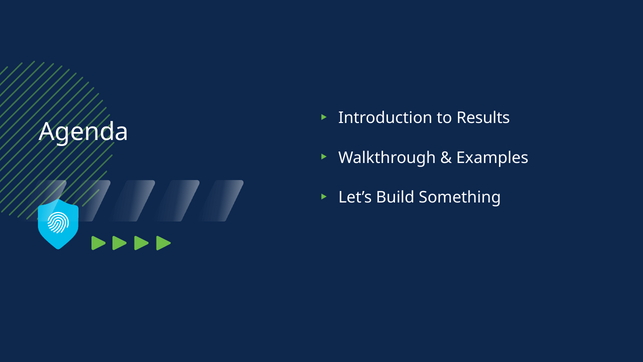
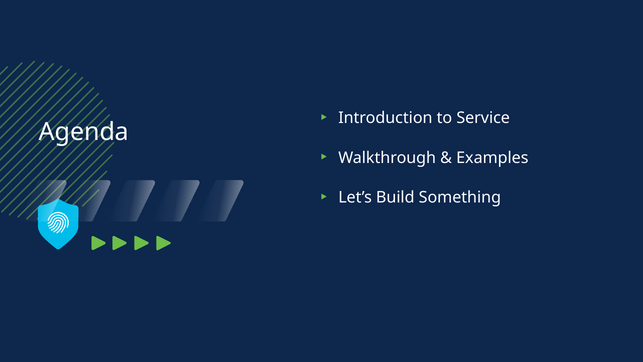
Results: Results -> Service (483, 118)
